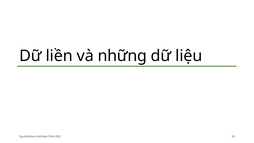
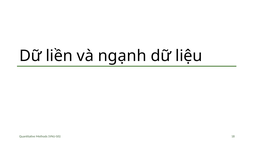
những: những -> ngạnh (122, 56)
